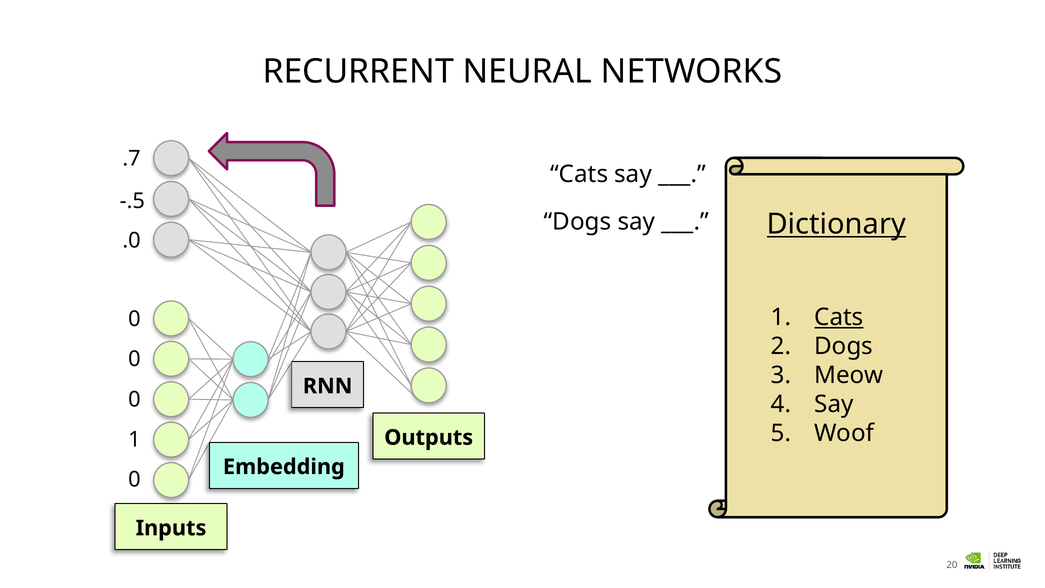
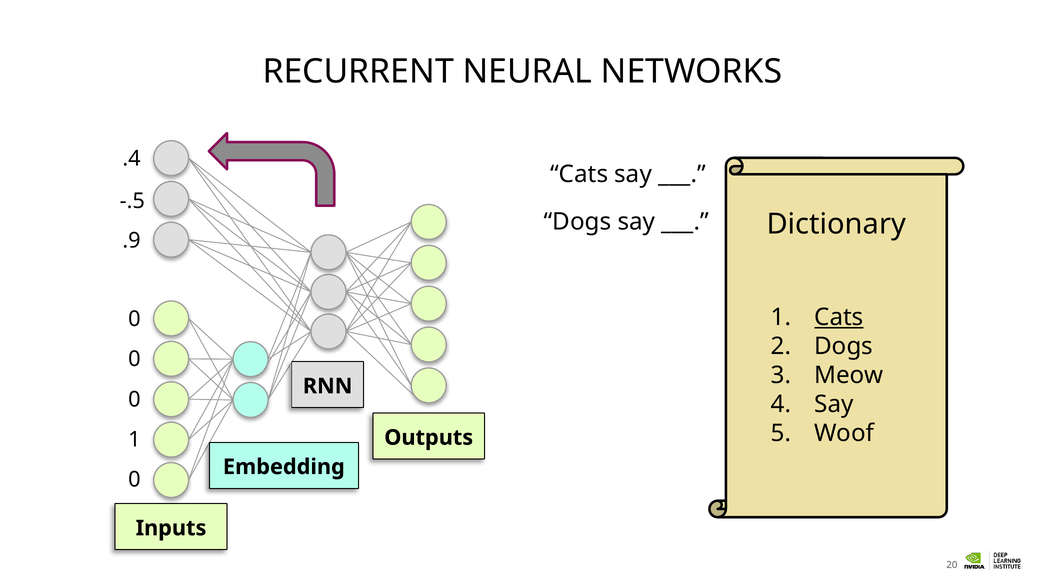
.7: .7 -> .4 (132, 159)
Dictionary underline: present -> none (836, 224)
.0: .0 -> .9 (132, 241)
